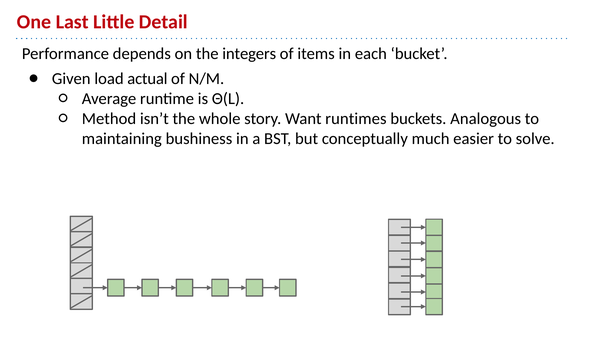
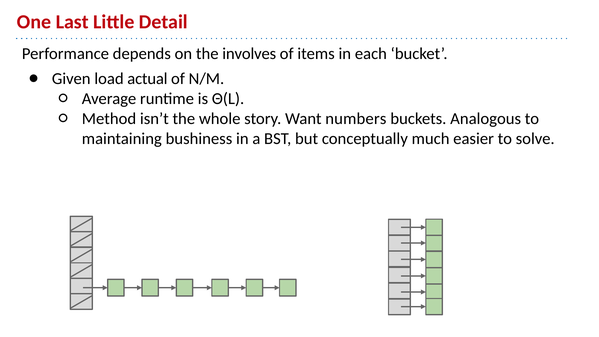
integers: integers -> involves (249, 54)
runtimes: runtimes -> numbers (356, 119)
